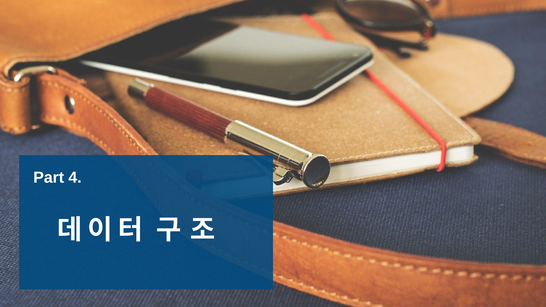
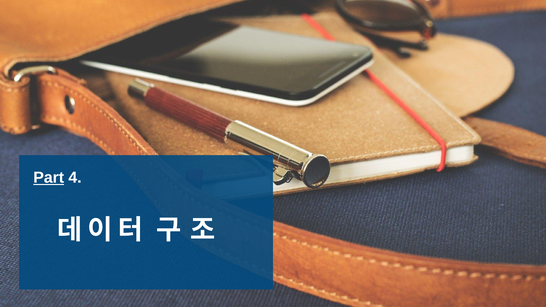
Part underline: none -> present (49, 178)
